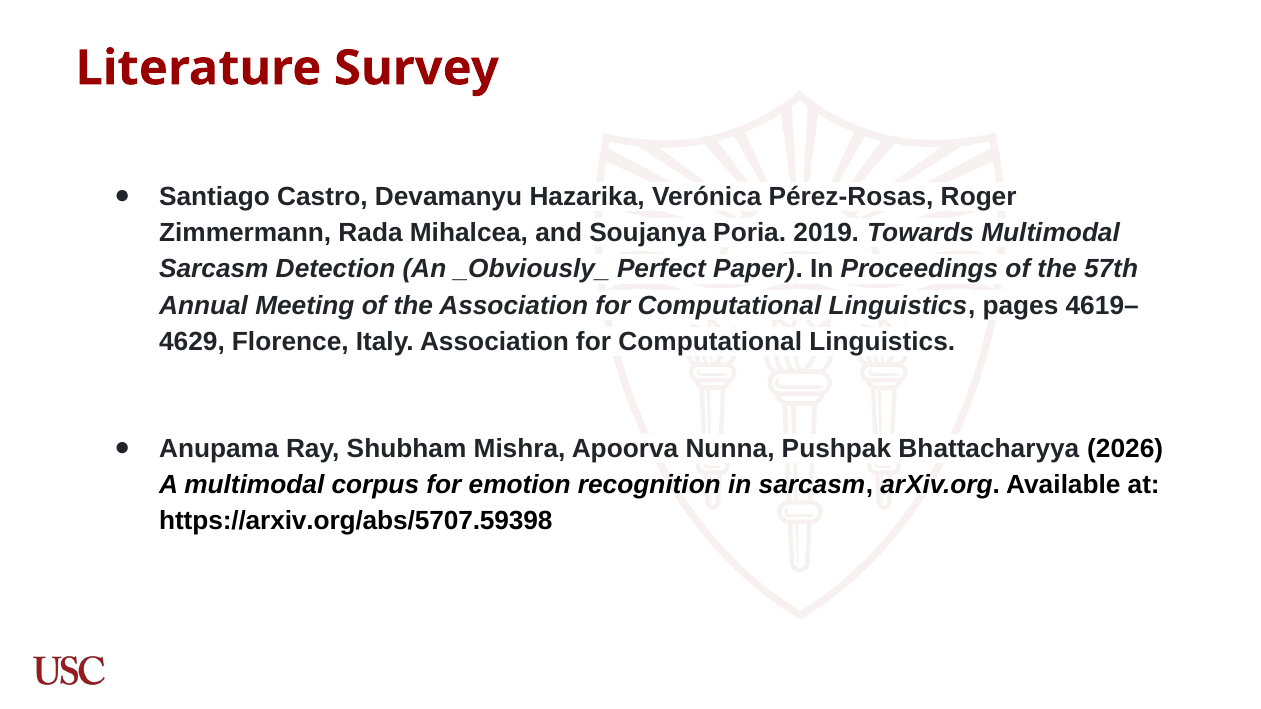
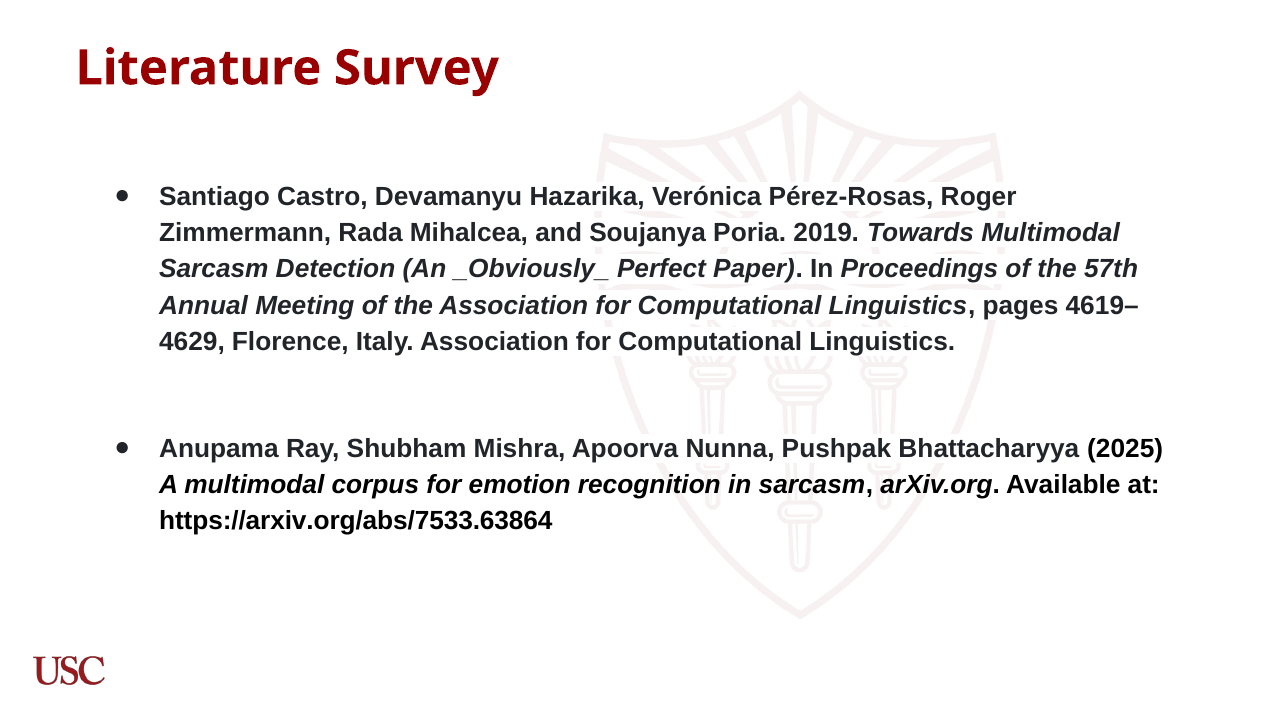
2026: 2026 -> 2025 (1125, 449)
https://arxiv.org/abs/5707.59398: https://arxiv.org/abs/5707.59398 -> https://arxiv.org/abs/7533.63864 (356, 522)
